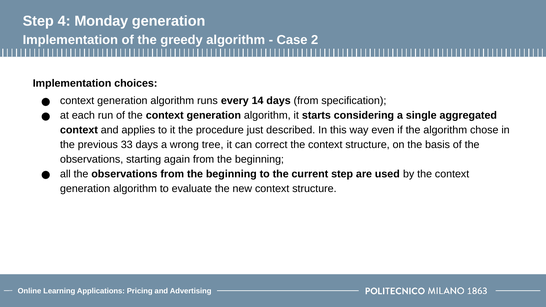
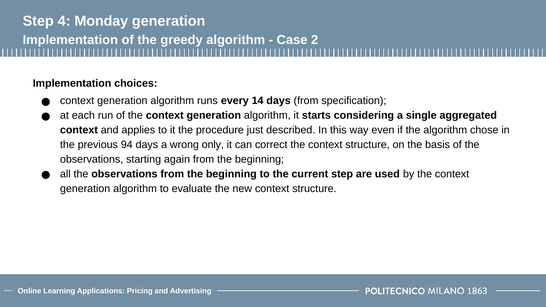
33: 33 -> 94 (127, 145)
tree: tree -> only (213, 145)
